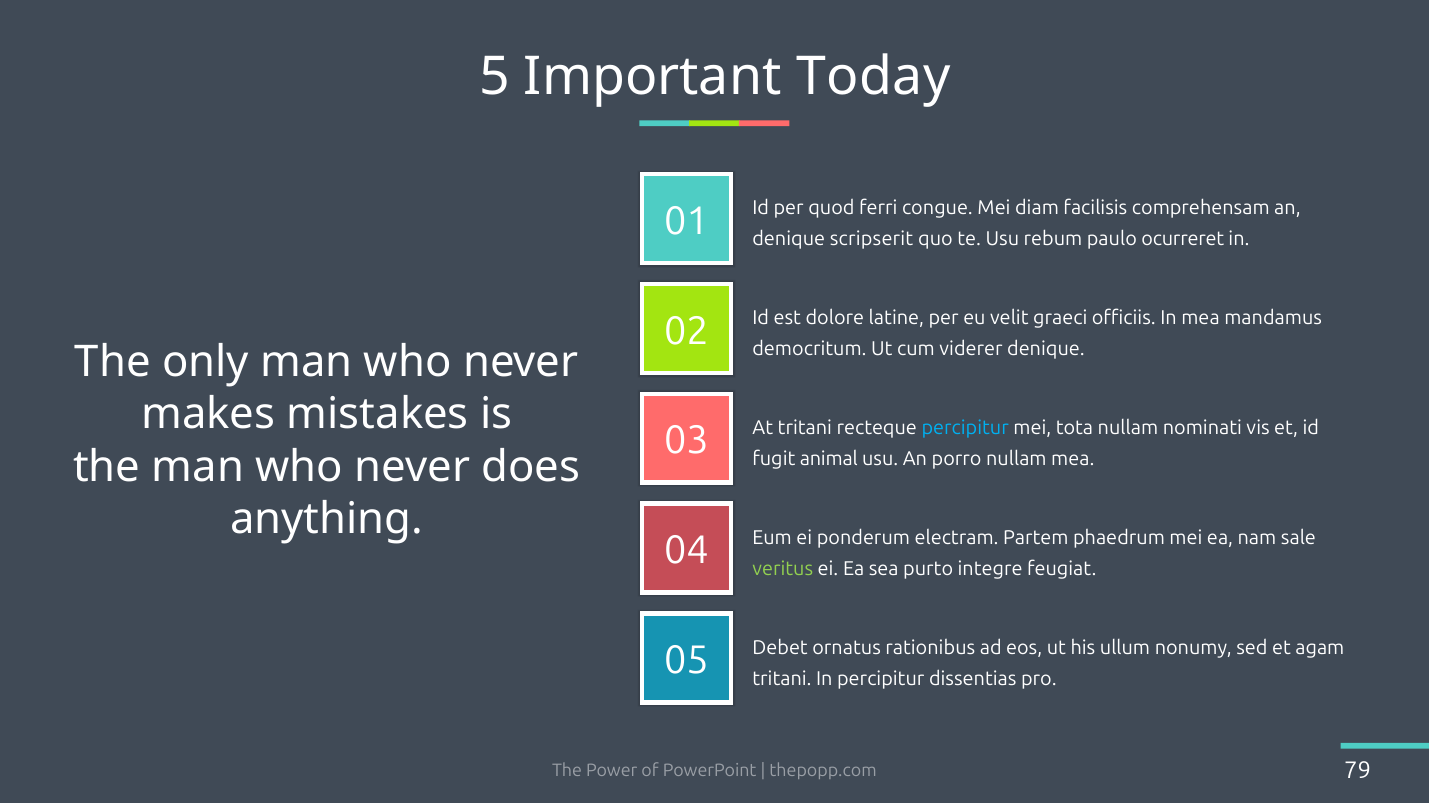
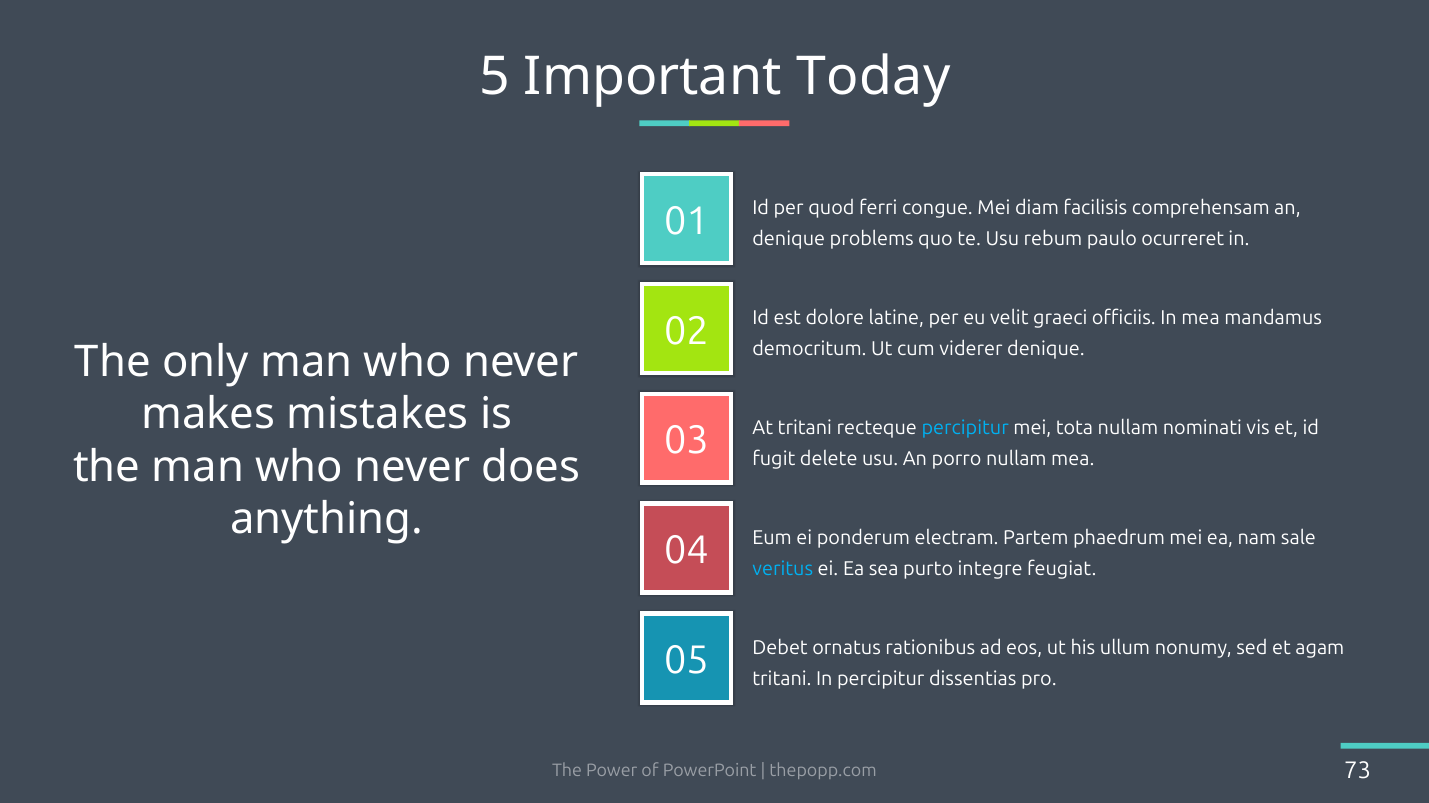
scripserit: scripserit -> problems (872, 240)
animal: animal -> delete (829, 459)
veritus colour: light green -> light blue (783, 569)
79: 79 -> 73 (1358, 771)
